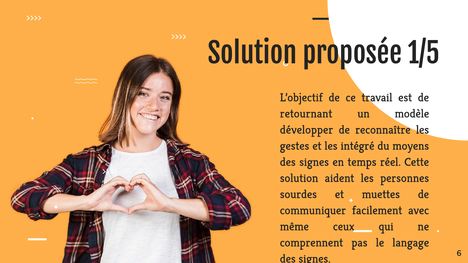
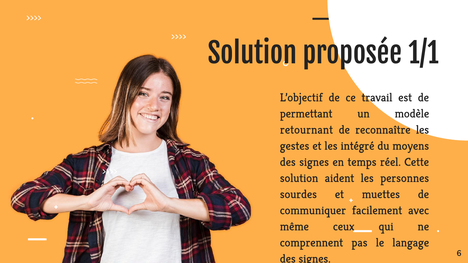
1/5: 1/5 -> 1/1 (424, 54)
retournant: retournant -> permettant (306, 114)
développer: développer -> retournant (306, 130)
